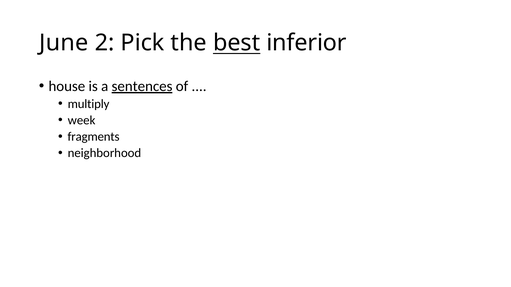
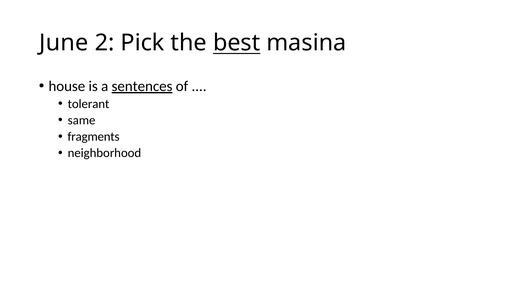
inferior: inferior -> masina (306, 43)
multiply: multiply -> tolerant (89, 104)
week: week -> same (82, 120)
